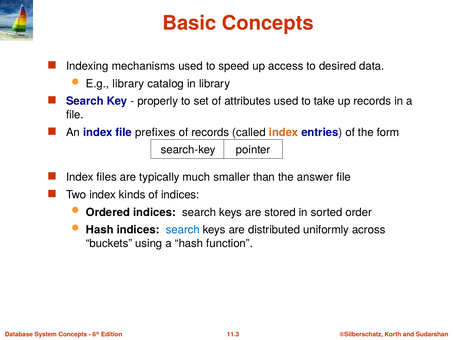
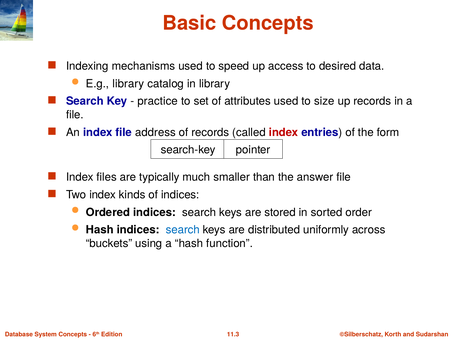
properly: properly -> practice (158, 101)
take: take -> size (324, 101)
prefixes: prefixes -> address (155, 132)
index colour: orange -> red (284, 132)
